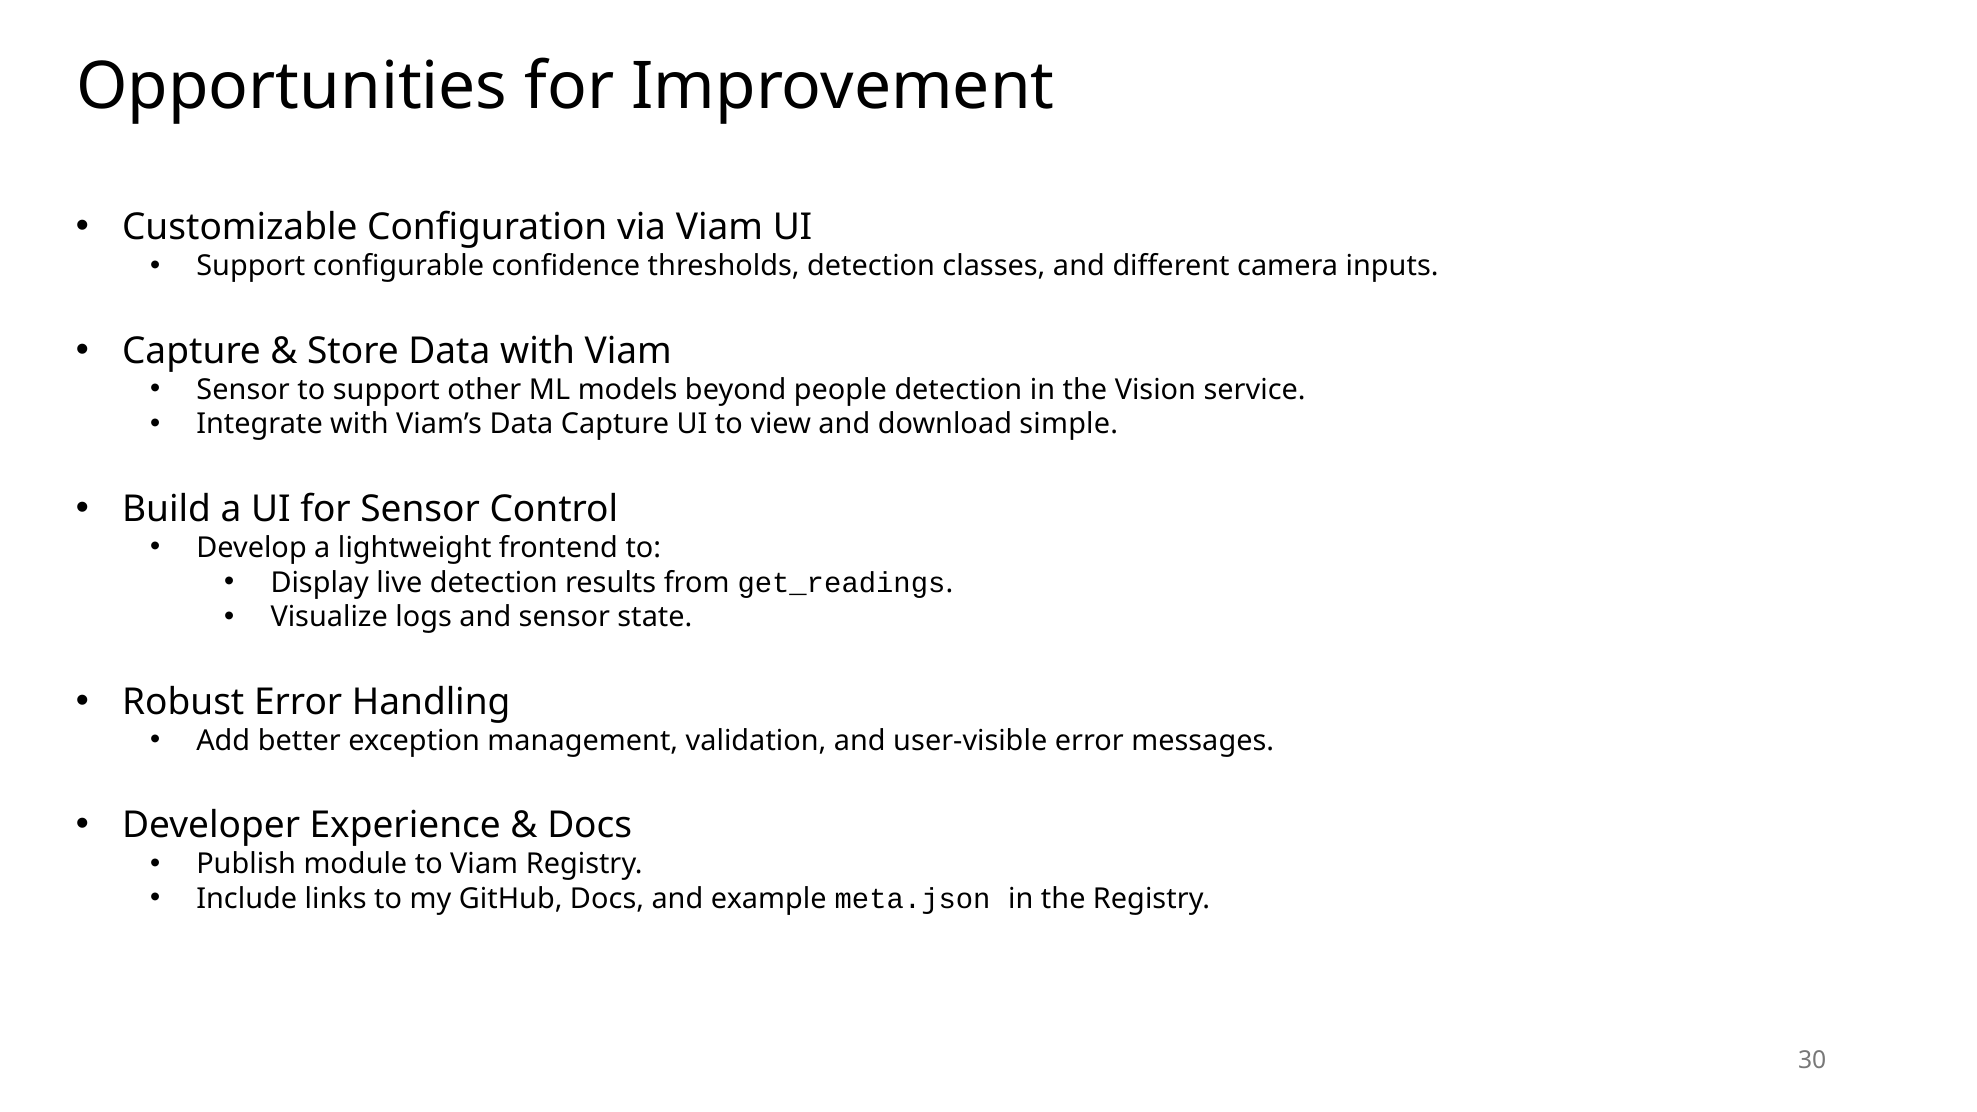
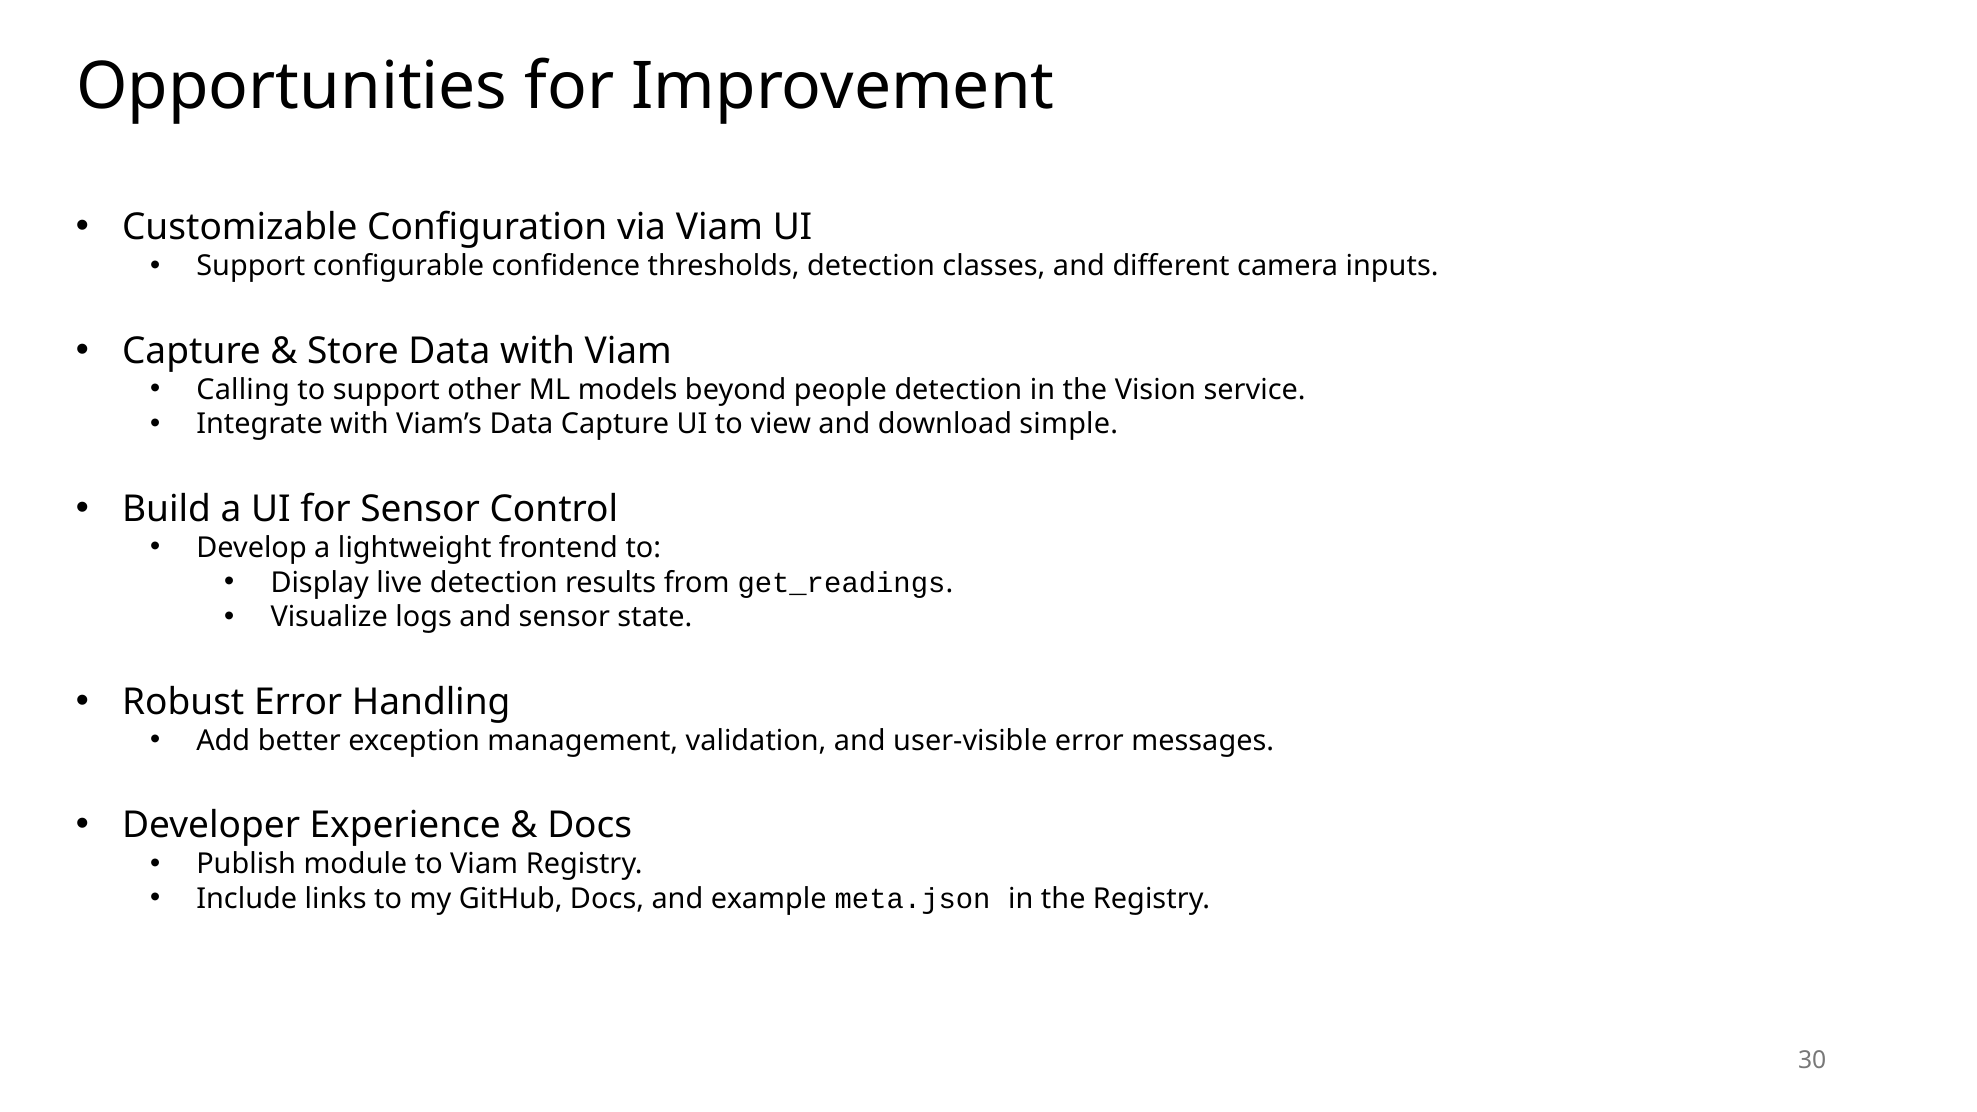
Sensor: Sensor -> Calling (243, 390)
